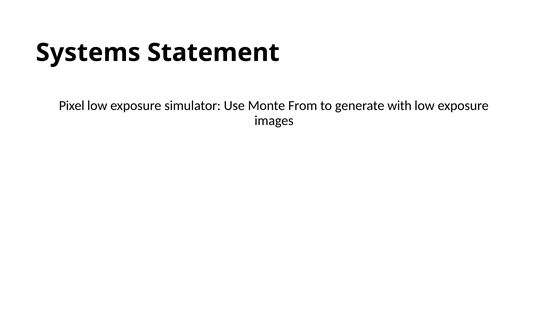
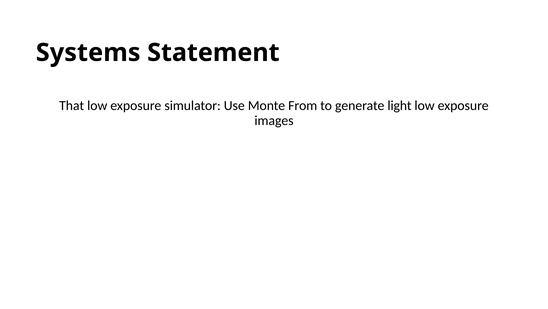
Pixel: Pixel -> That (72, 106)
with: with -> light (400, 106)
